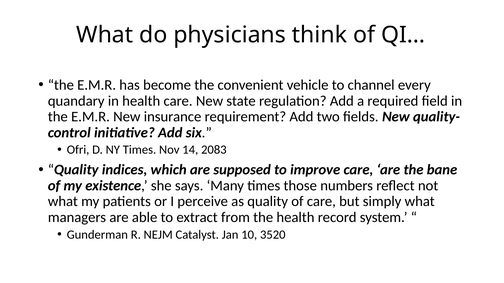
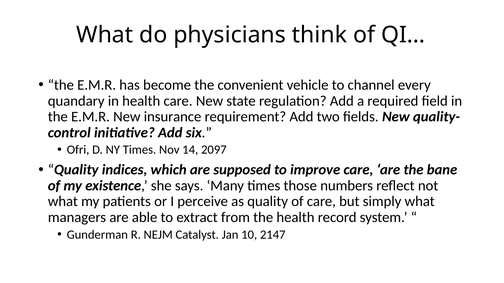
2083: 2083 -> 2097 (214, 150)
3520: 3520 -> 2147 (273, 235)
